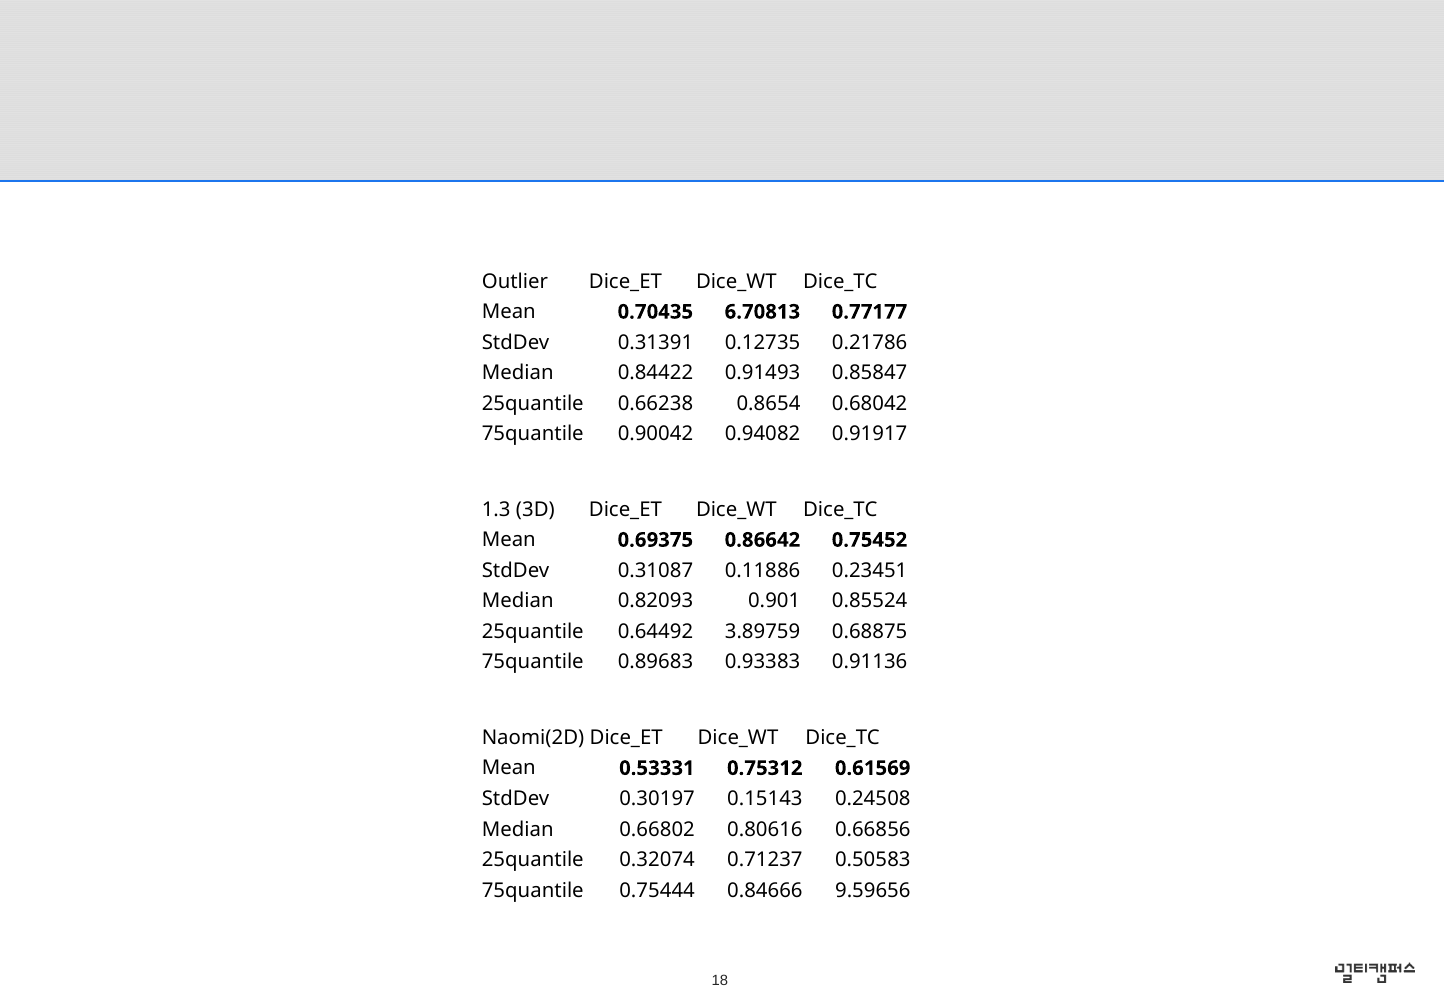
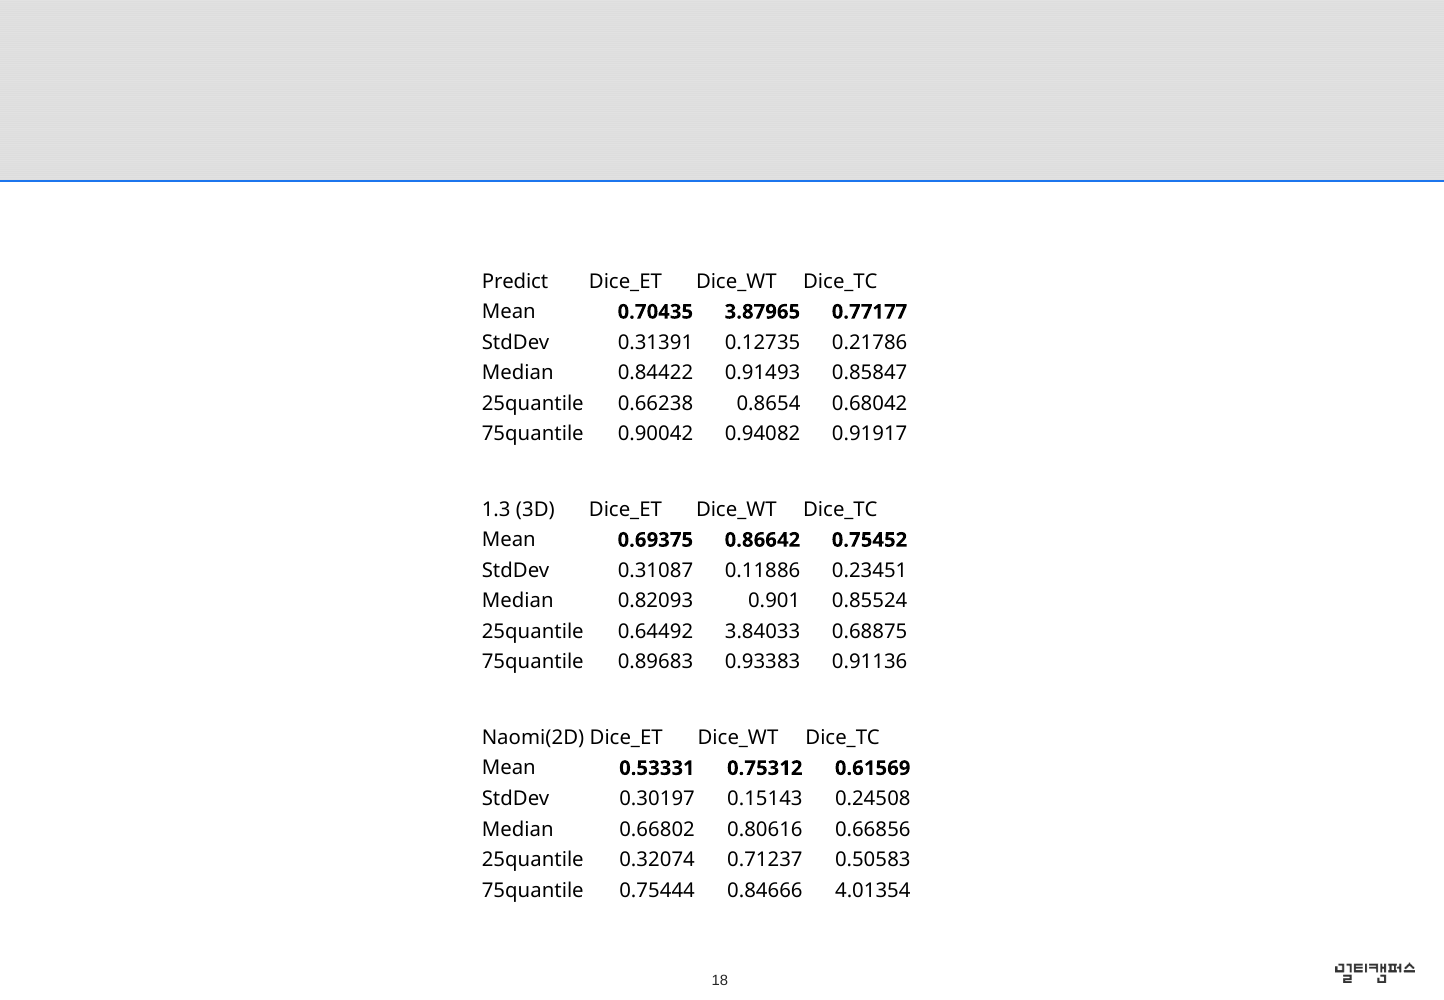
Outlier: Outlier -> Predict (515, 281)
6.70813: 6.70813 -> 3.87965 (762, 312)
3.89759: 3.89759 -> 3.84033 (763, 632)
9.59656: 9.59656 -> 4.01354 (873, 890)
